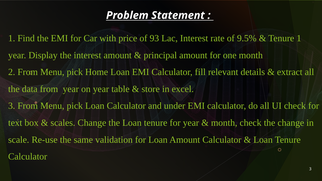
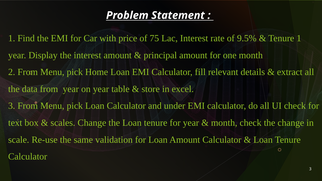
93: 93 -> 75 (154, 38)
